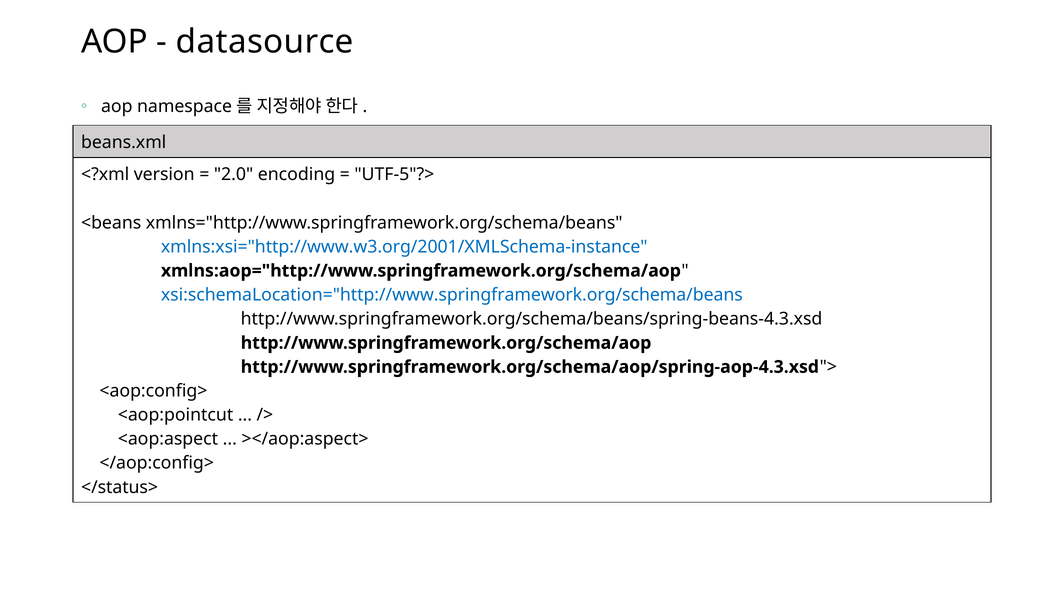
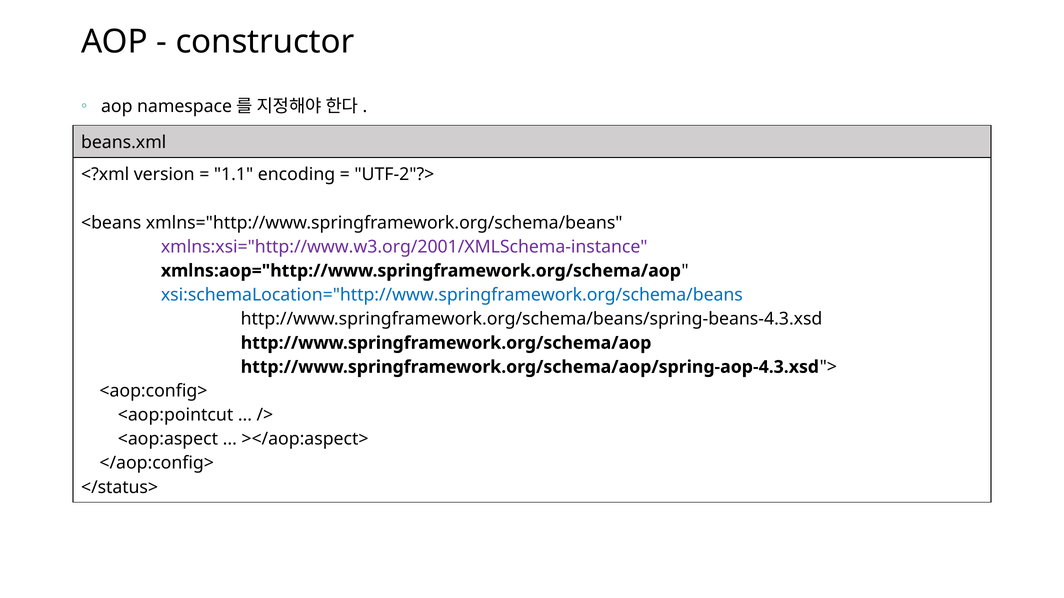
datasource: datasource -> constructor (265, 42)
2.0: 2.0 -> 1.1 (234, 175)
UTF-5"?>: UTF-5"?> -> UTF-2"?> (394, 175)
xmlns:xsi="http://www.w3.org/2001/XMLSchema-instance colour: blue -> purple (404, 247)
